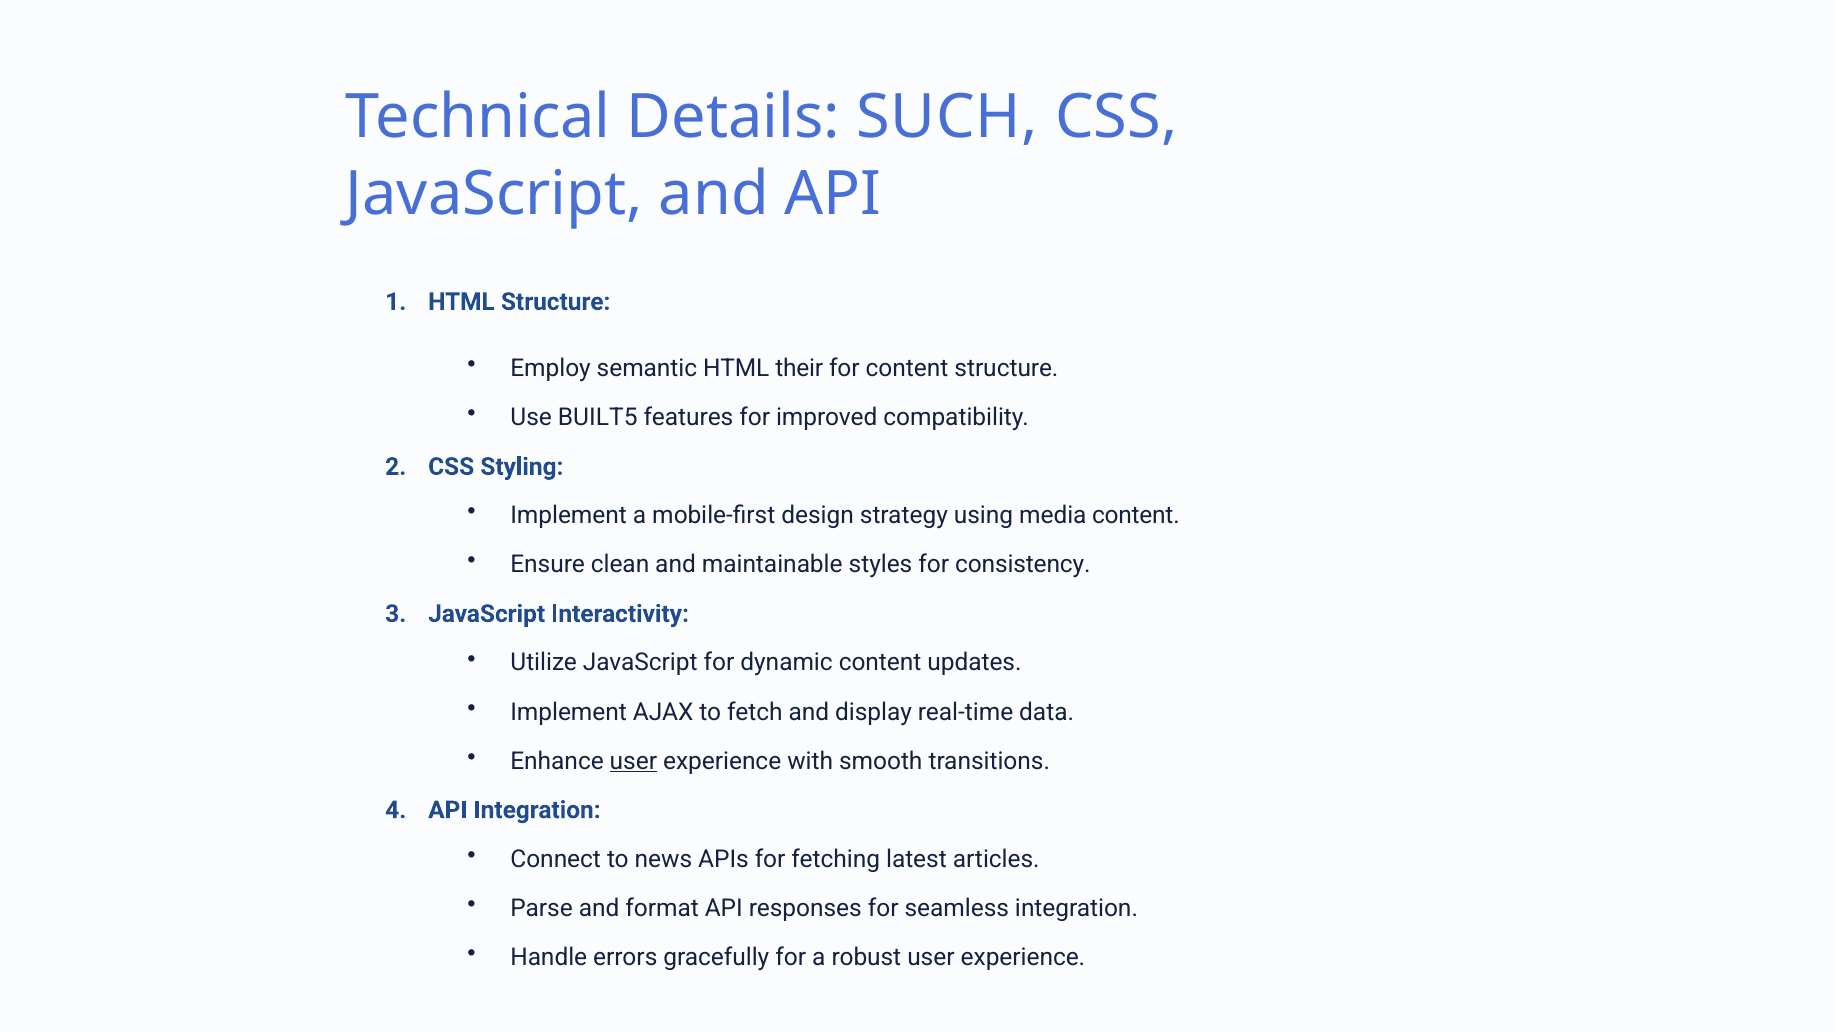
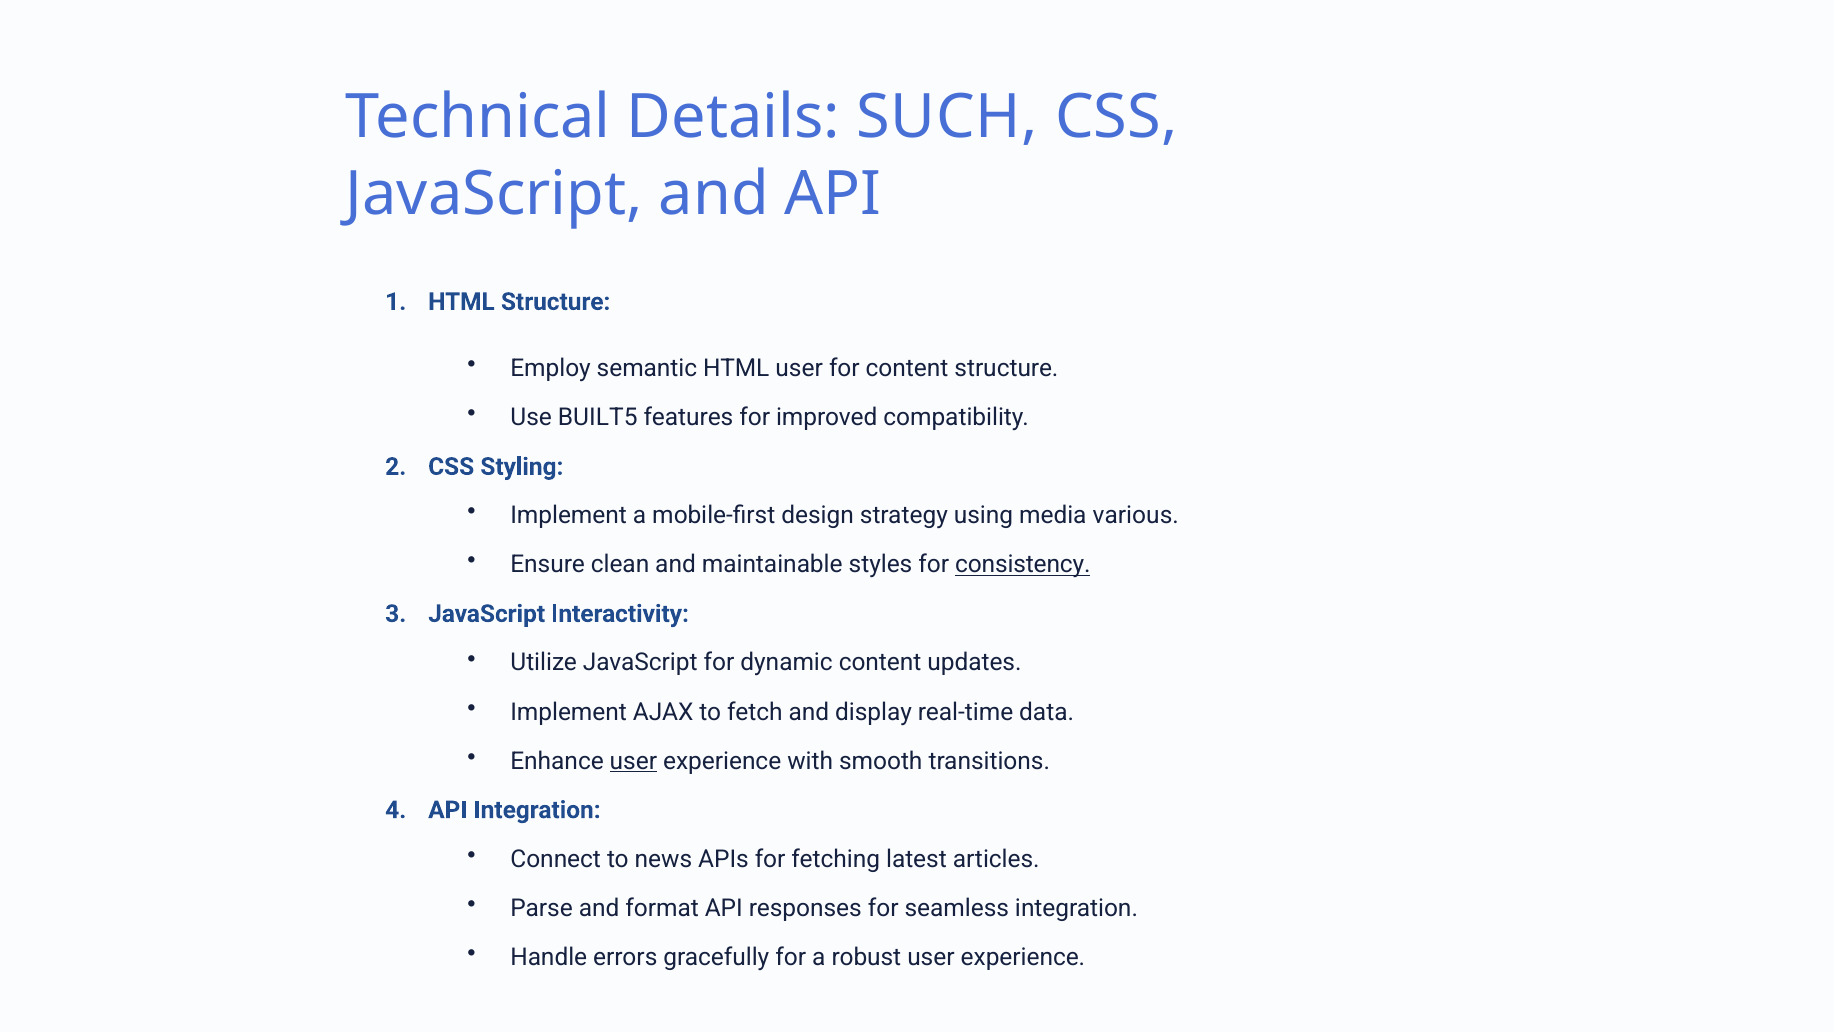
HTML their: their -> user (799, 368)
media content: content -> various (1136, 516)
consistency underline: none -> present (1023, 565)
